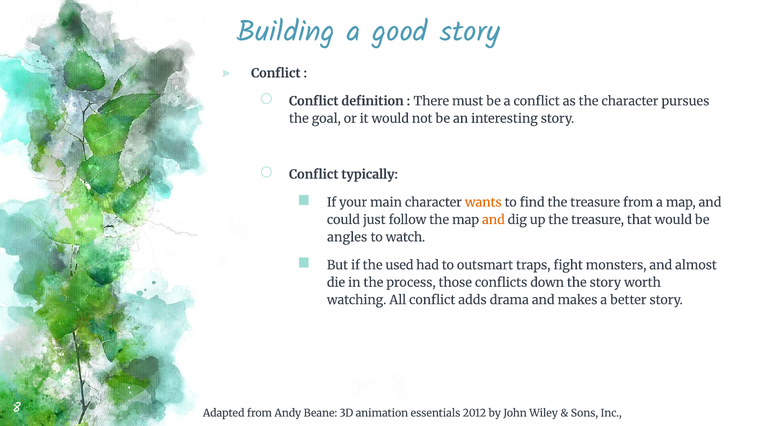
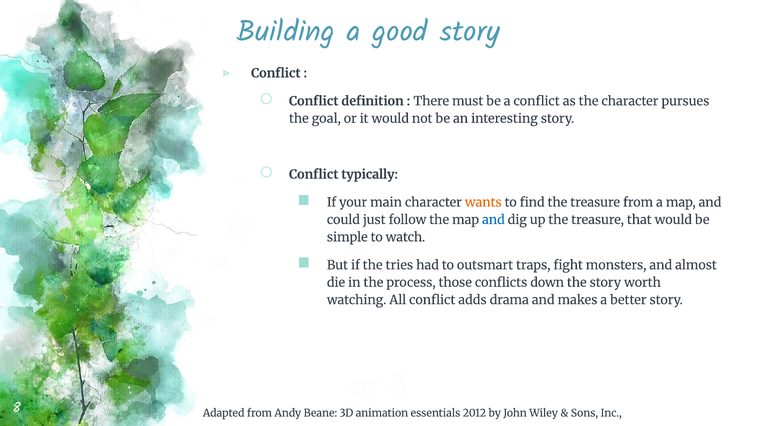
and colour: orange -> blue (493, 220)
angles: angles -> simple (347, 237)
used: used -> tries (399, 265)
